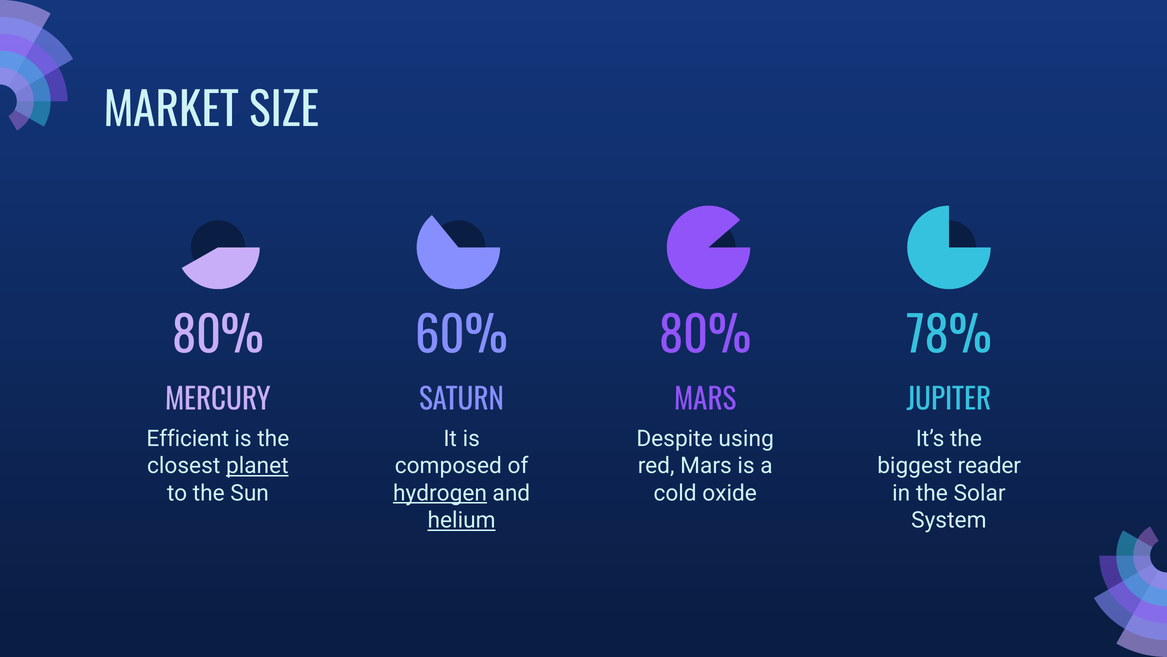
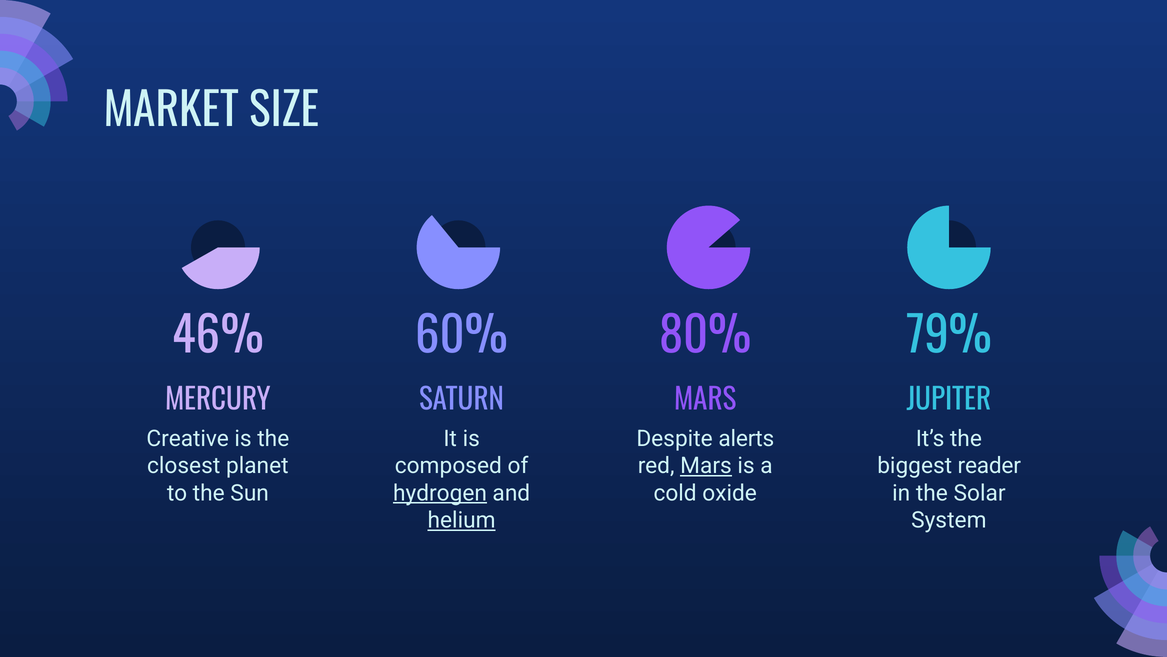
80%: 80% -> 46% (218, 337)
78%: 78% -> 79% (949, 337)
Efficient: Efficient -> Creative (188, 438)
using: using -> alerts (746, 438)
planet underline: present -> none (257, 466)
Mars underline: none -> present (706, 466)
